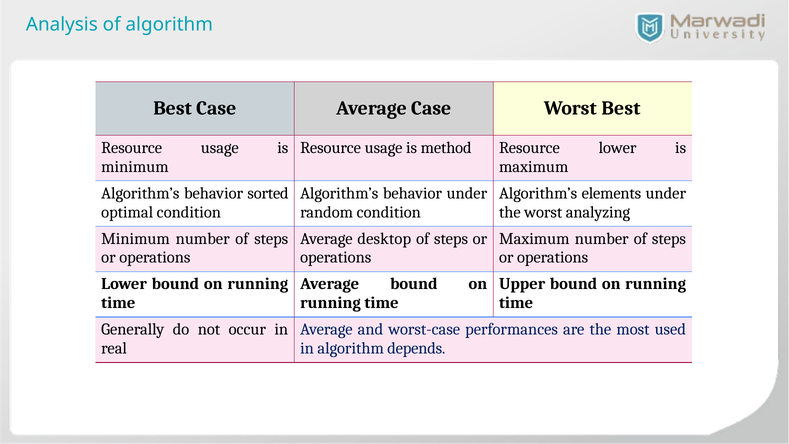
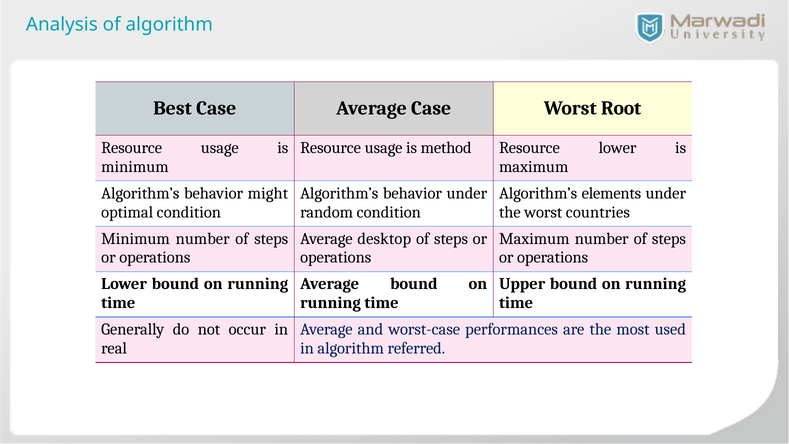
Worst Best: Best -> Root (621, 108)
sorted: sorted -> might (268, 193)
analyzing: analyzing -> countries (598, 212)
depends: depends -> referred (416, 348)
